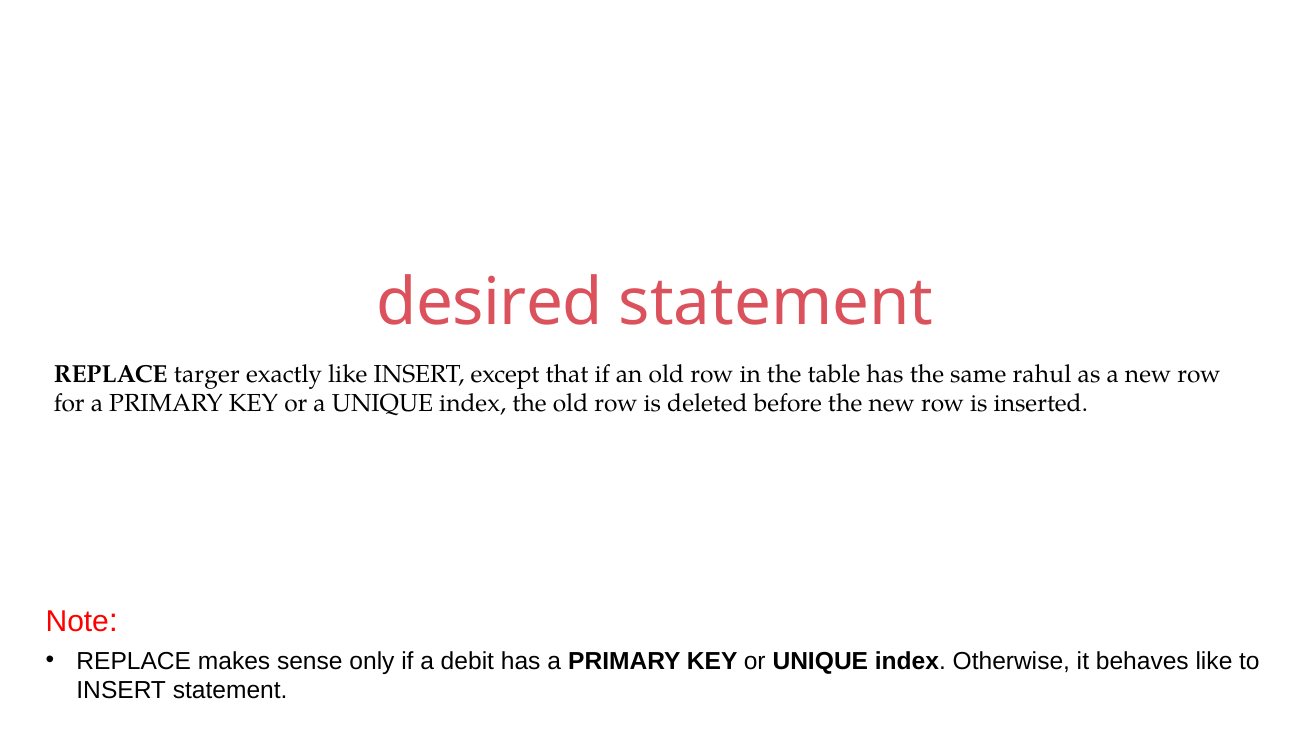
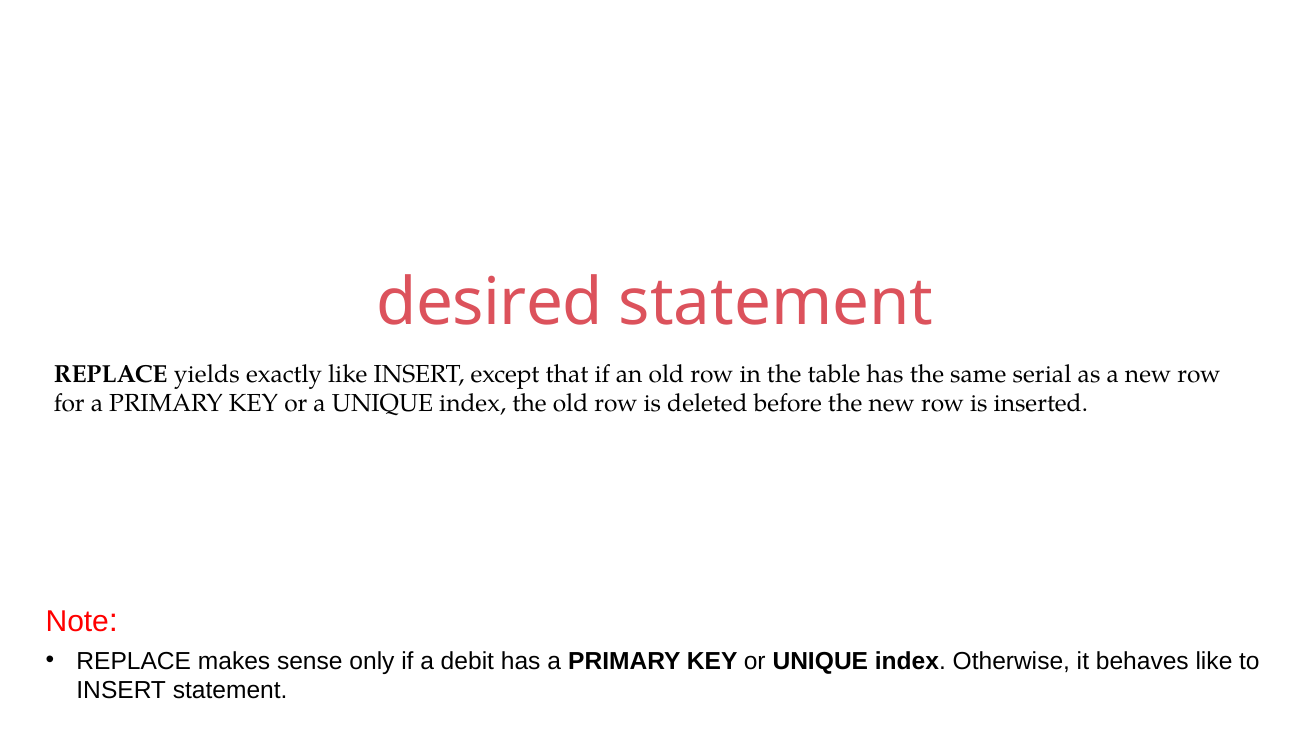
targer: targer -> yields (207, 374)
rahul: rahul -> serial (1042, 374)
